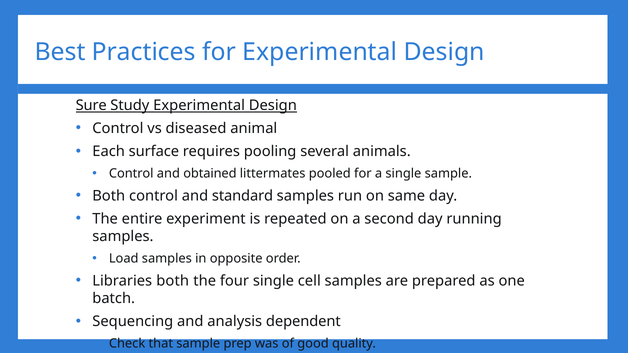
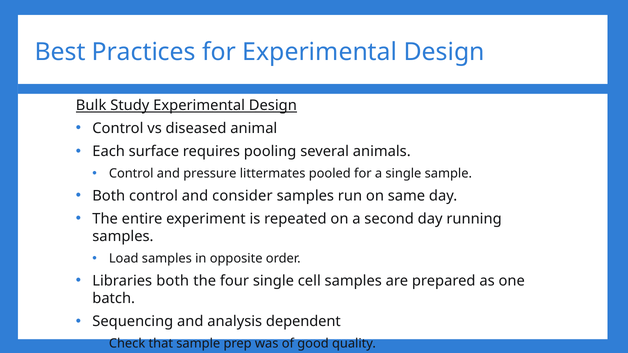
Sure: Sure -> Bulk (91, 105)
and obtained: obtained -> pressure (210, 174)
standard: standard -> consider (242, 196)
